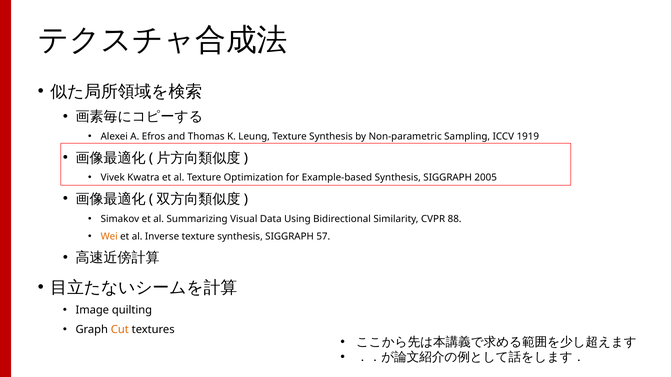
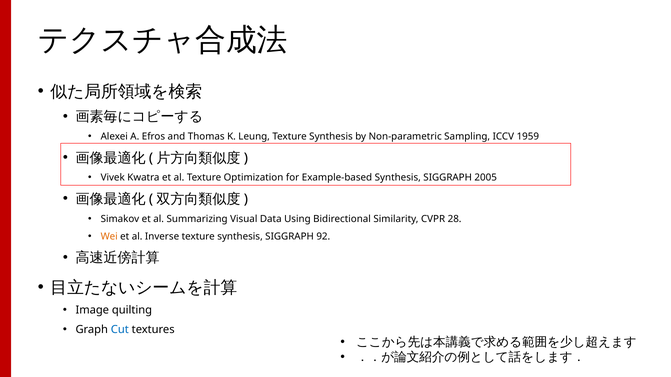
1919: 1919 -> 1959 (528, 137)
88: 88 -> 28 (455, 219)
57: 57 -> 92 (323, 237)
Cut colour: orange -> blue (120, 330)
